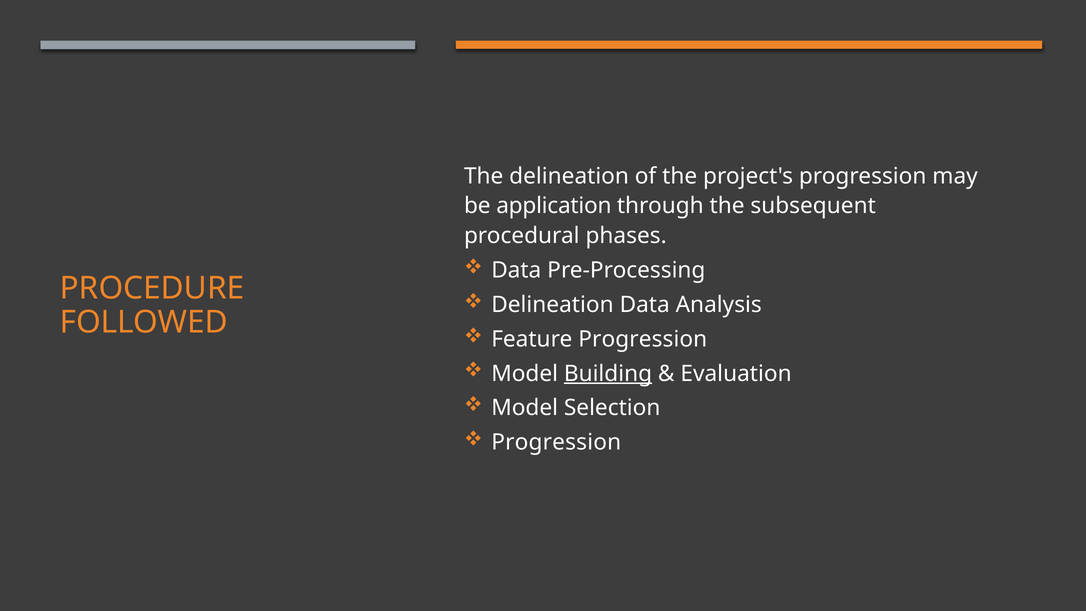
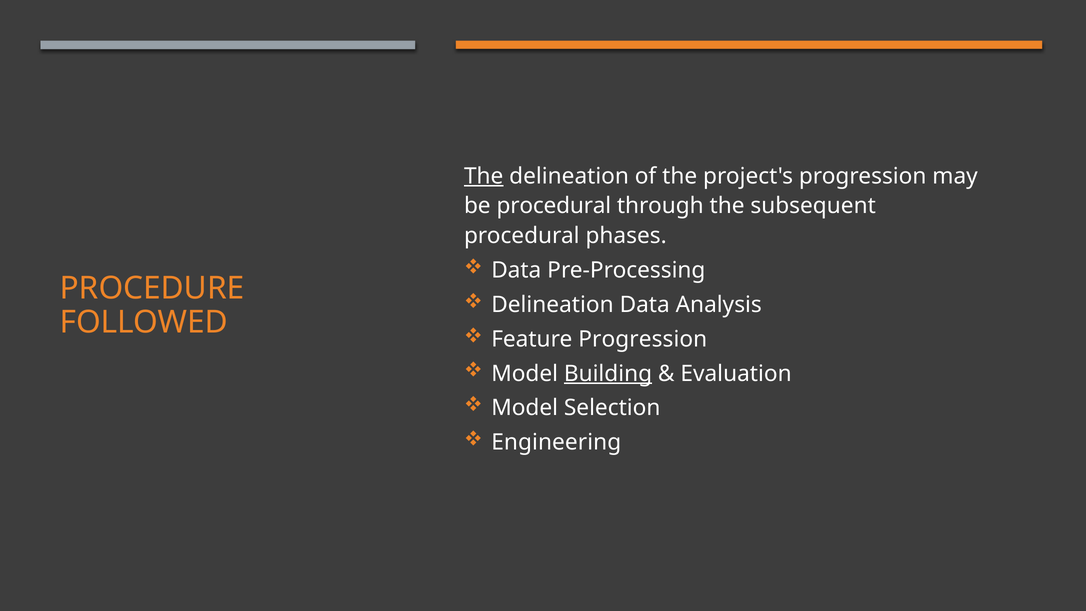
The underline: none -> present (484, 176)
be application: application -> procedural (554, 206)
Progression: Progression -> Engineering (556, 442)
